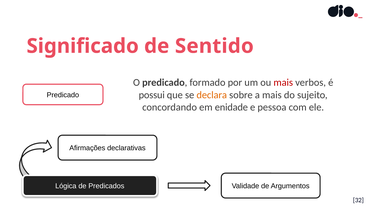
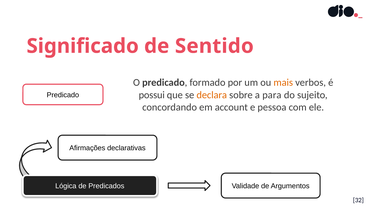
mais colour: red -> orange (283, 82)
a mais: mais -> para (272, 95)
enidade: enidade -> account (231, 107)
